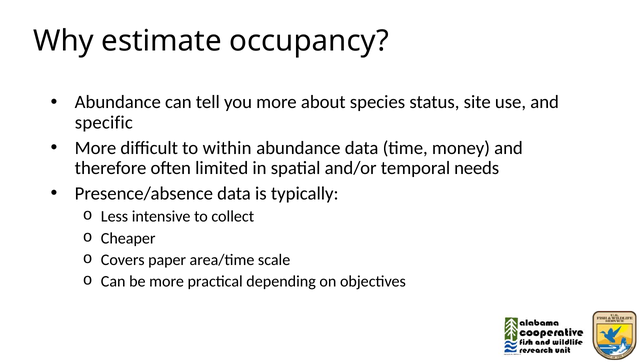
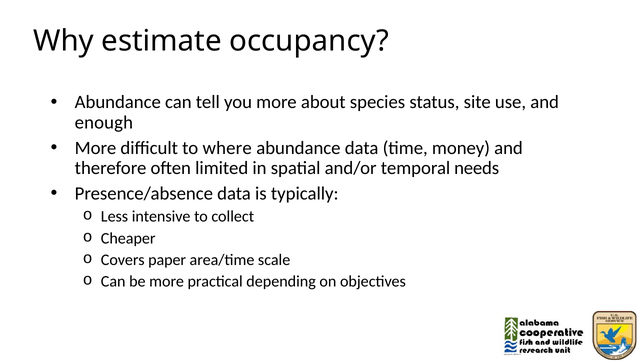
specific: specific -> enough (104, 122)
within: within -> where (227, 148)
